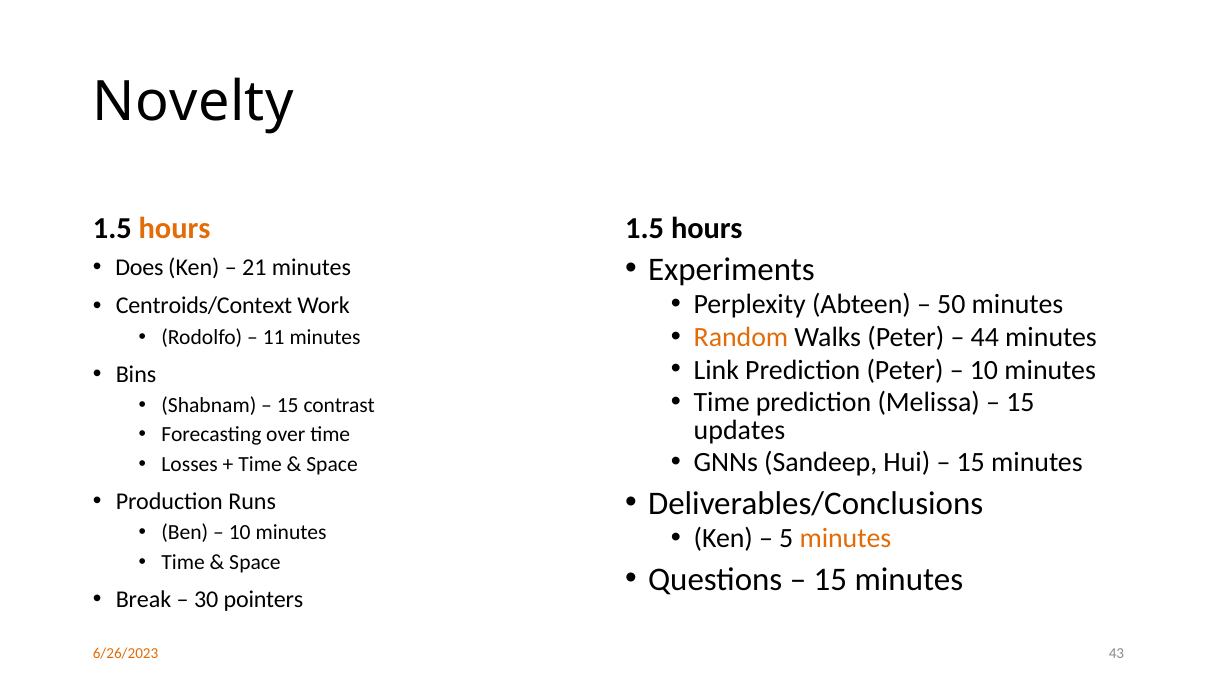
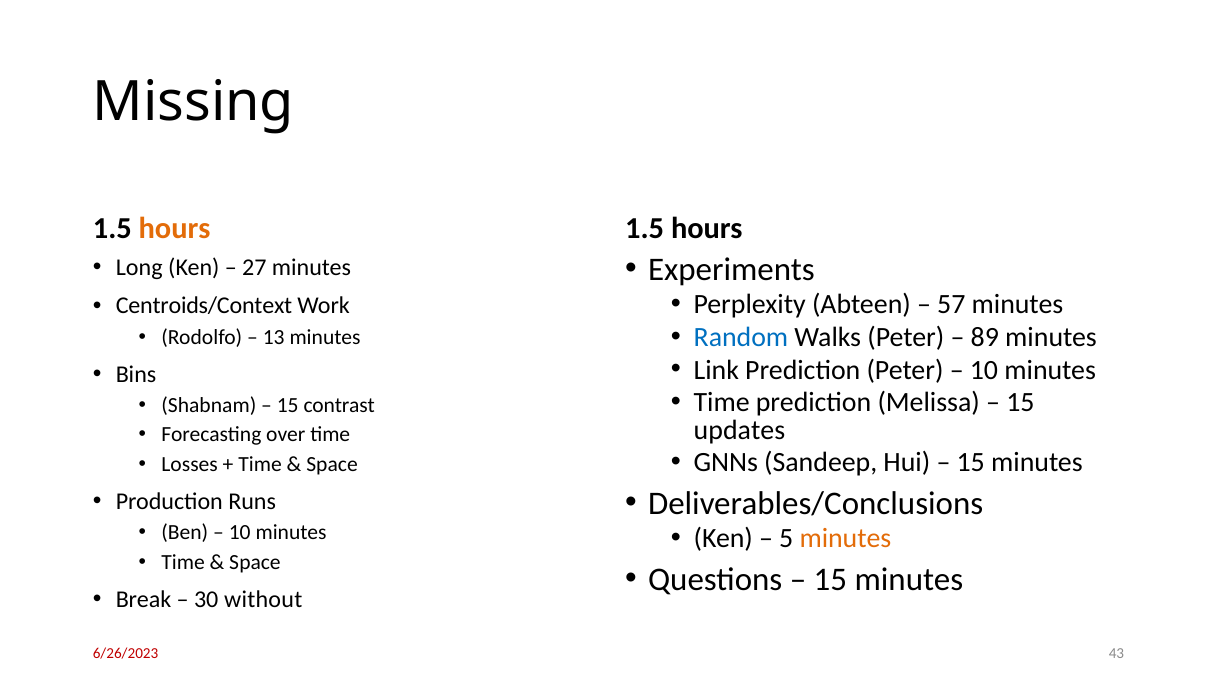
Novelty: Novelty -> Missing (194, 102)
Does: Does -> Long (139, 267)
21: 21 -> 27 (254, 267)
50: 50 -> 57 (951, 305)
Random colour: orange -> blue (741, 338)
44: 44 -> 89 (985, 338)
11: 11 -> 13 (274, 337)
pointers: pointers -> without (263, 600)
6/26/2023 colour: orange -> red (126, 654)
